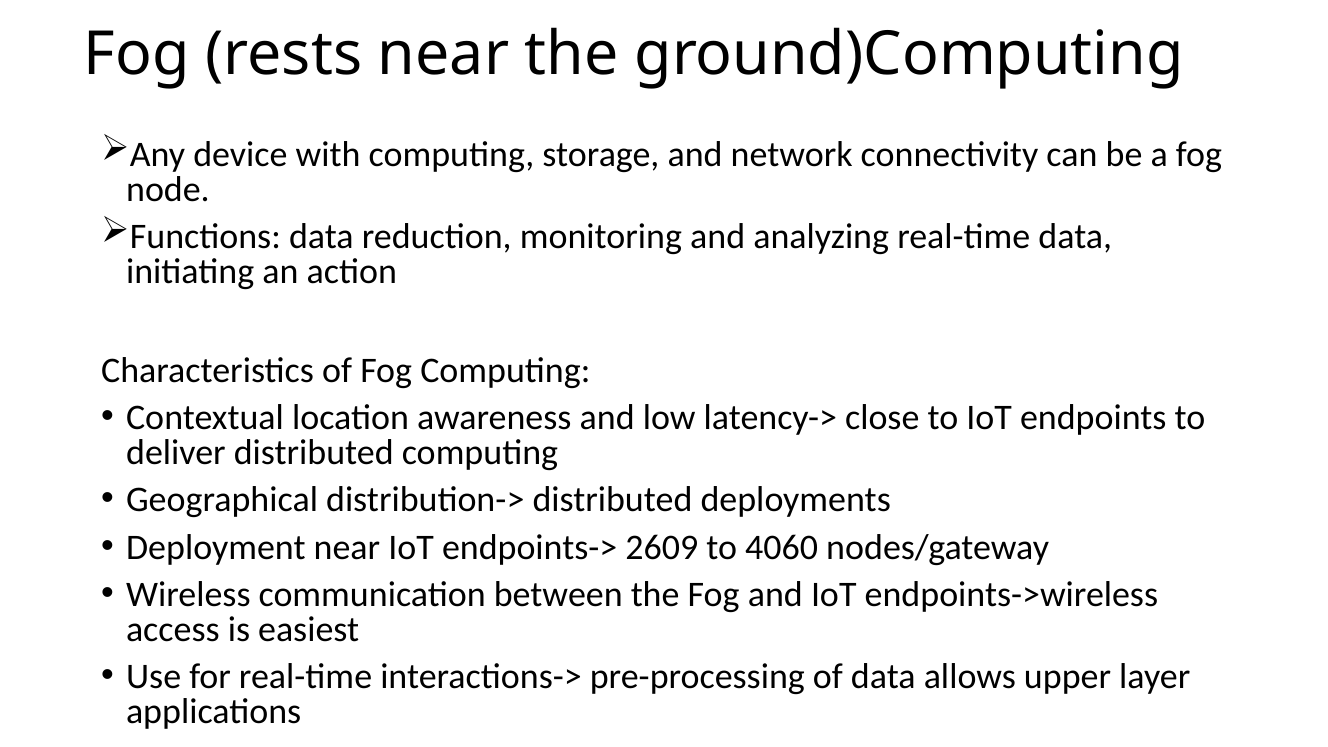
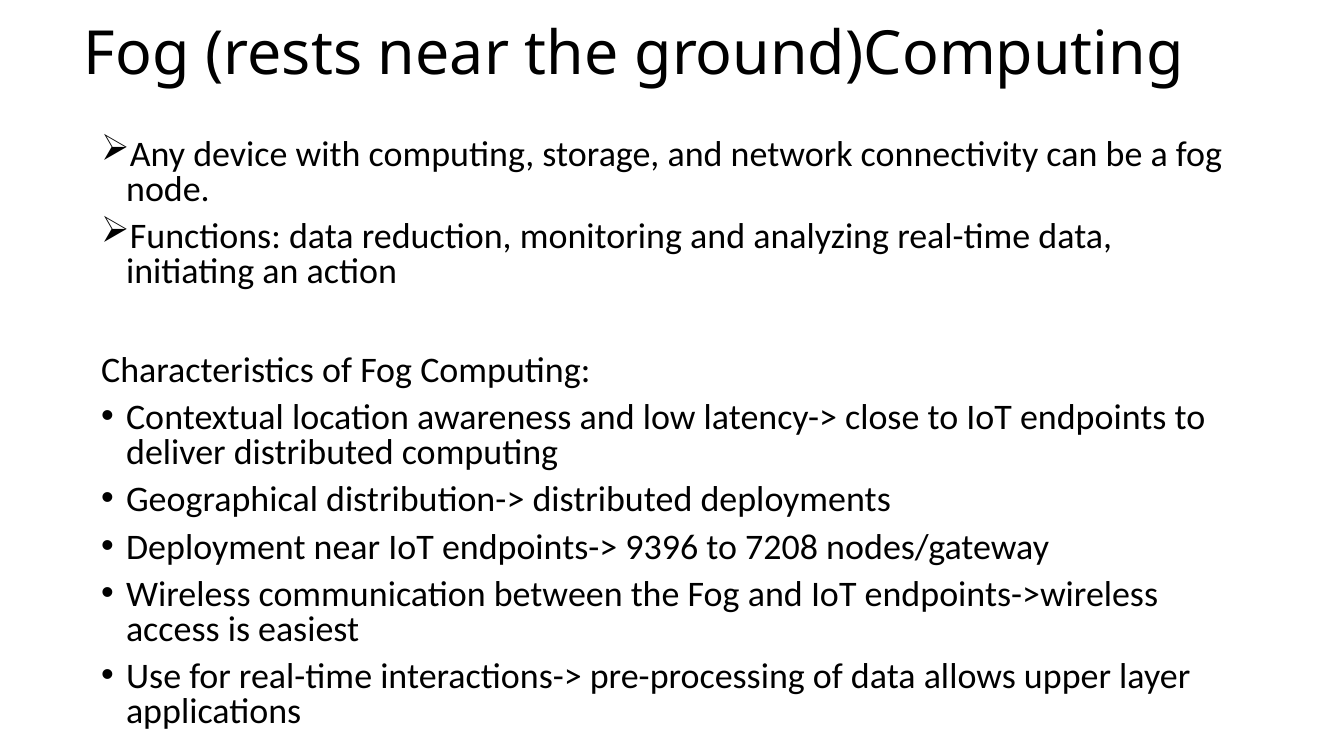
2609: 2609 -> 9396 (662, 547)
4060: 4060 -> 7208 (782, 547)
